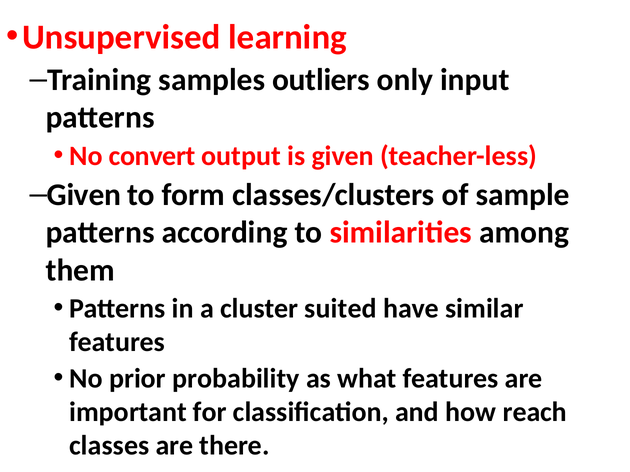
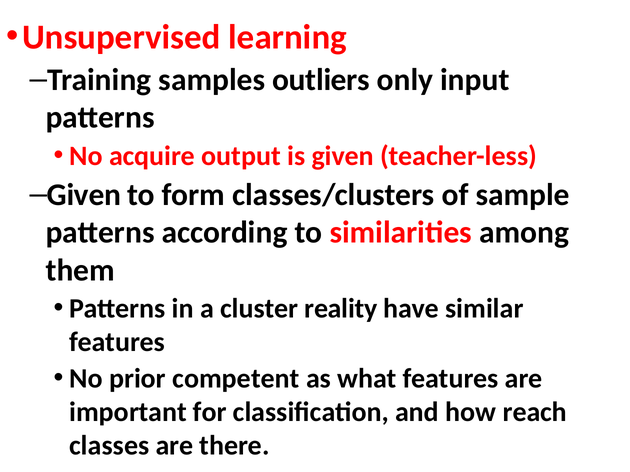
convert: convert -> acquire (152, 156)
suited: suited -> reality (341, 309)
probability: probability -> competent (236, 379)
